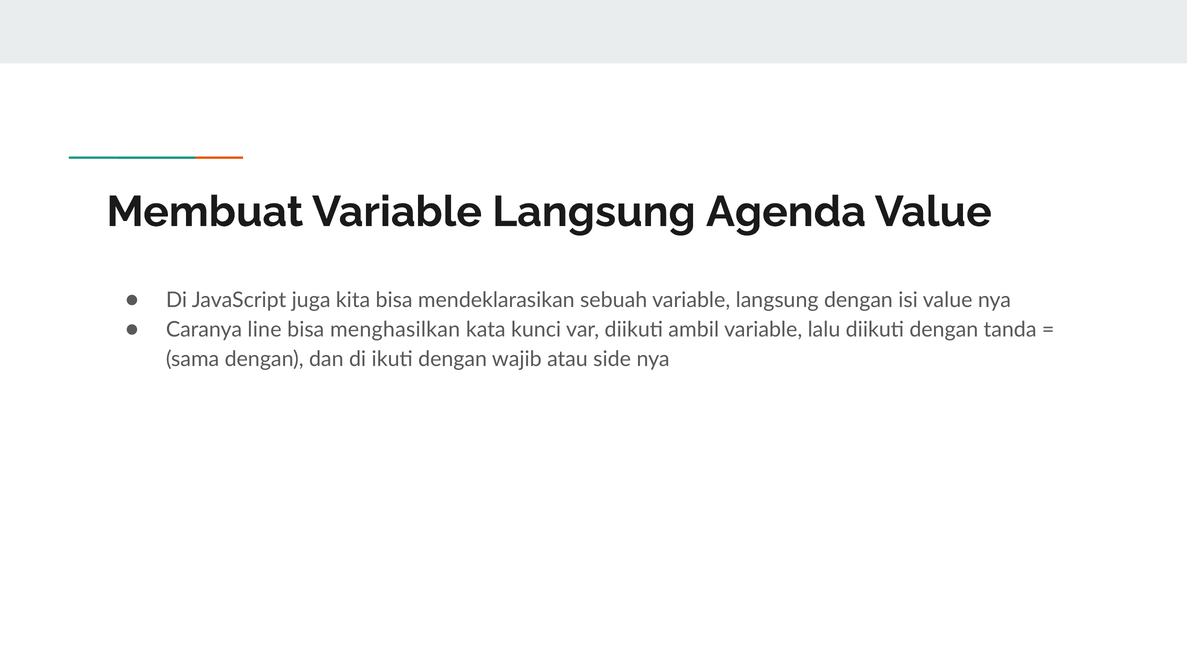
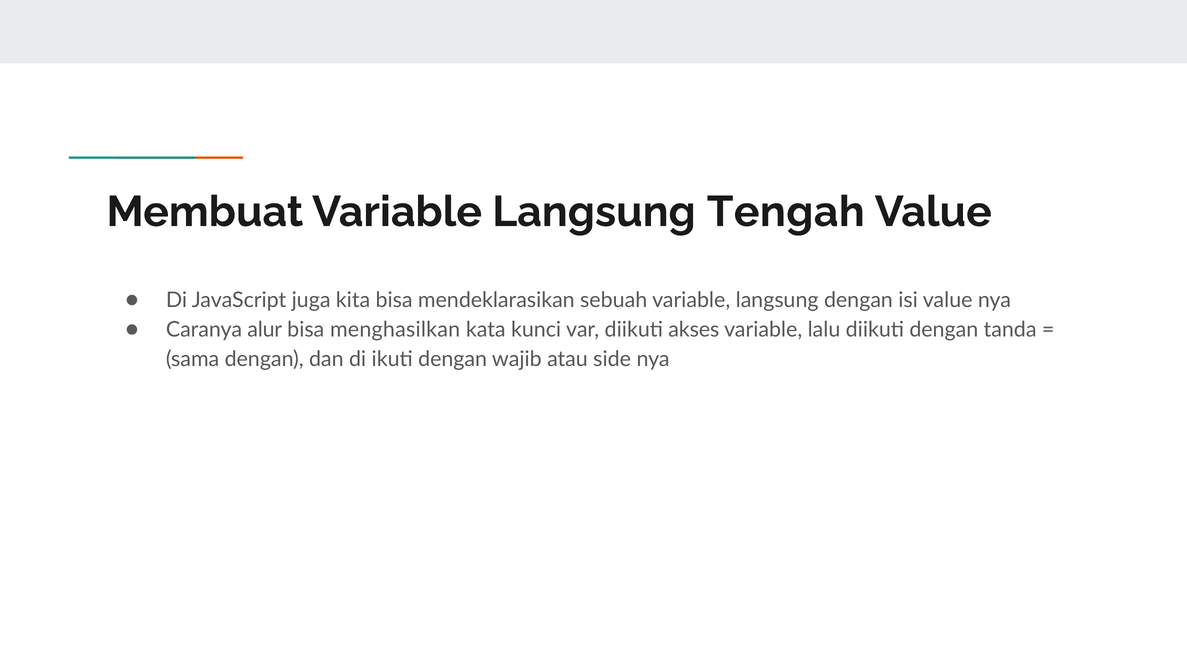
Agenda: Agenda -> Tengah (786, 212)
line: line -> alur (265, 330)
ambil: ambil -> akses (694, 330)
